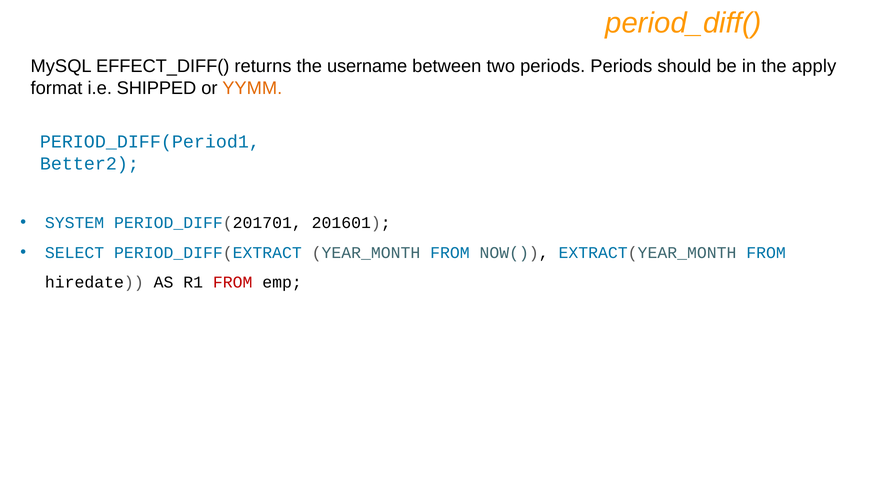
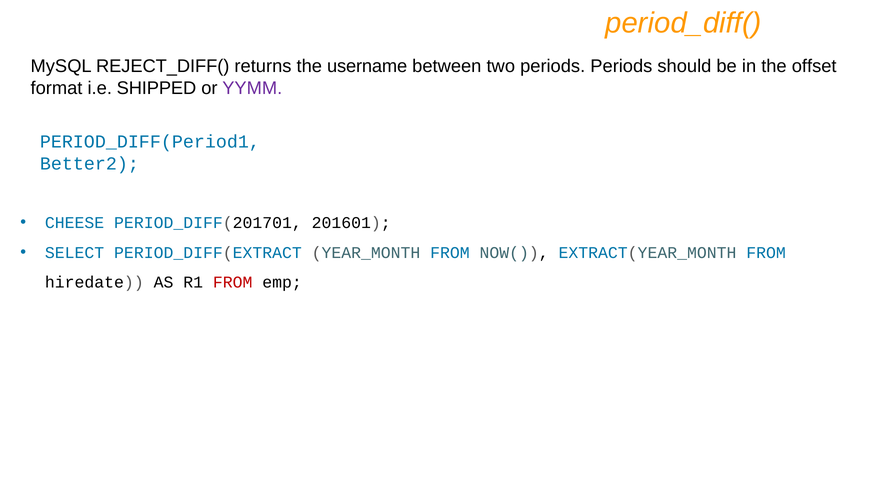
EFFECT_DIFF(: EFFECT_DIFF( -> REJECT_DIFF( (163, 66)
apply: apply -> offset (814, 66)
YYMM colour: orange -> purple (252, 88)
SYSTEM: SYSTEM -> CHEESE (75, 223)
